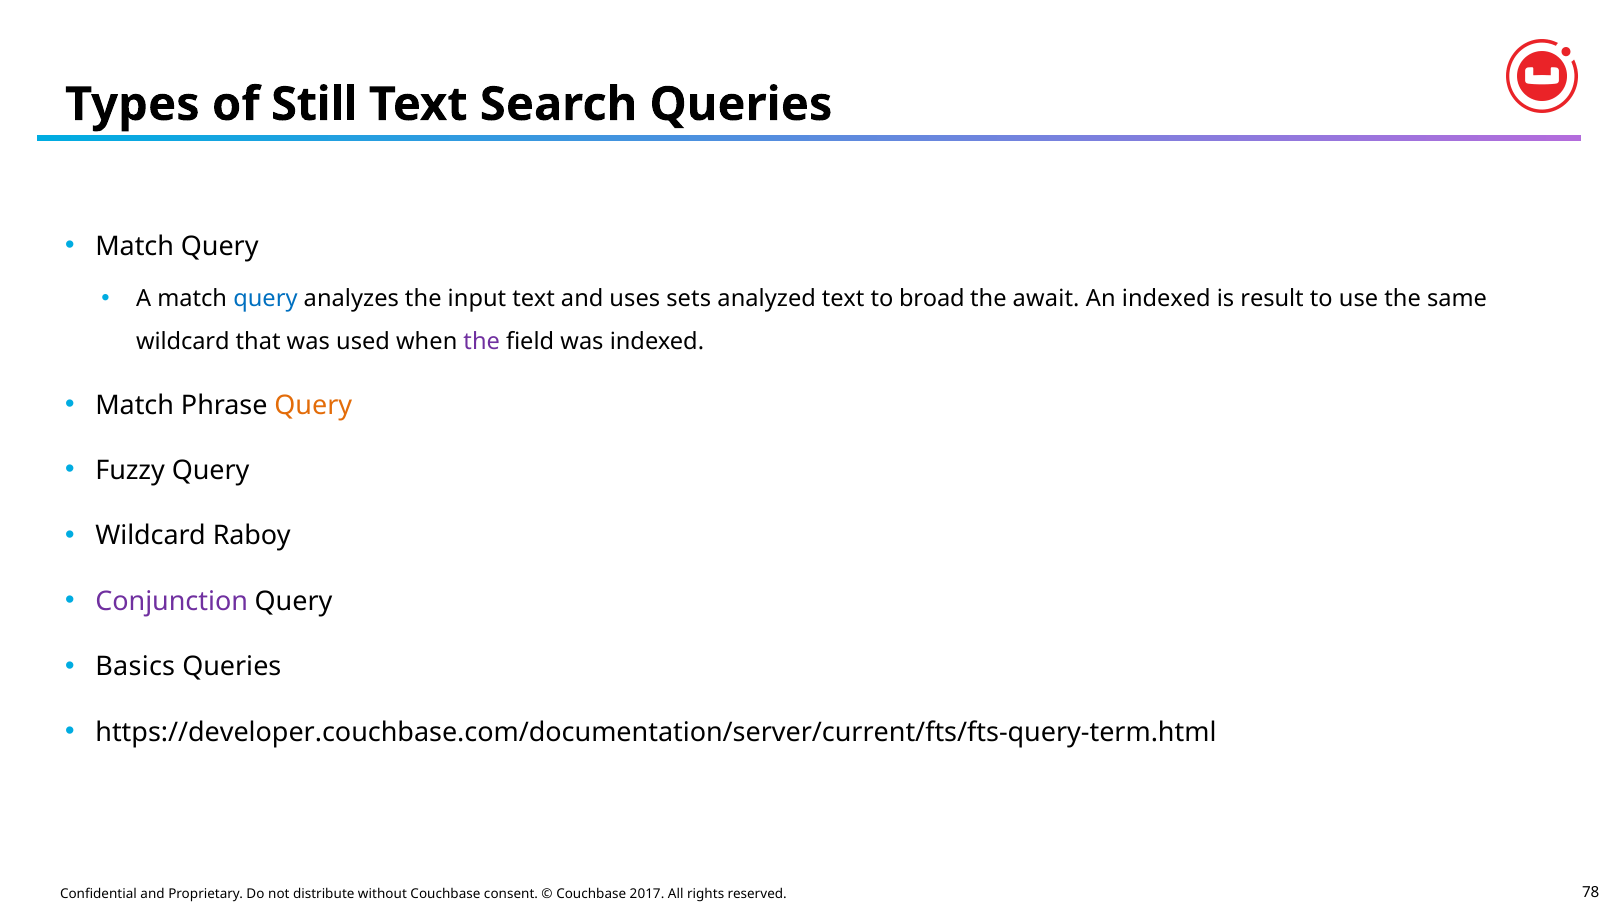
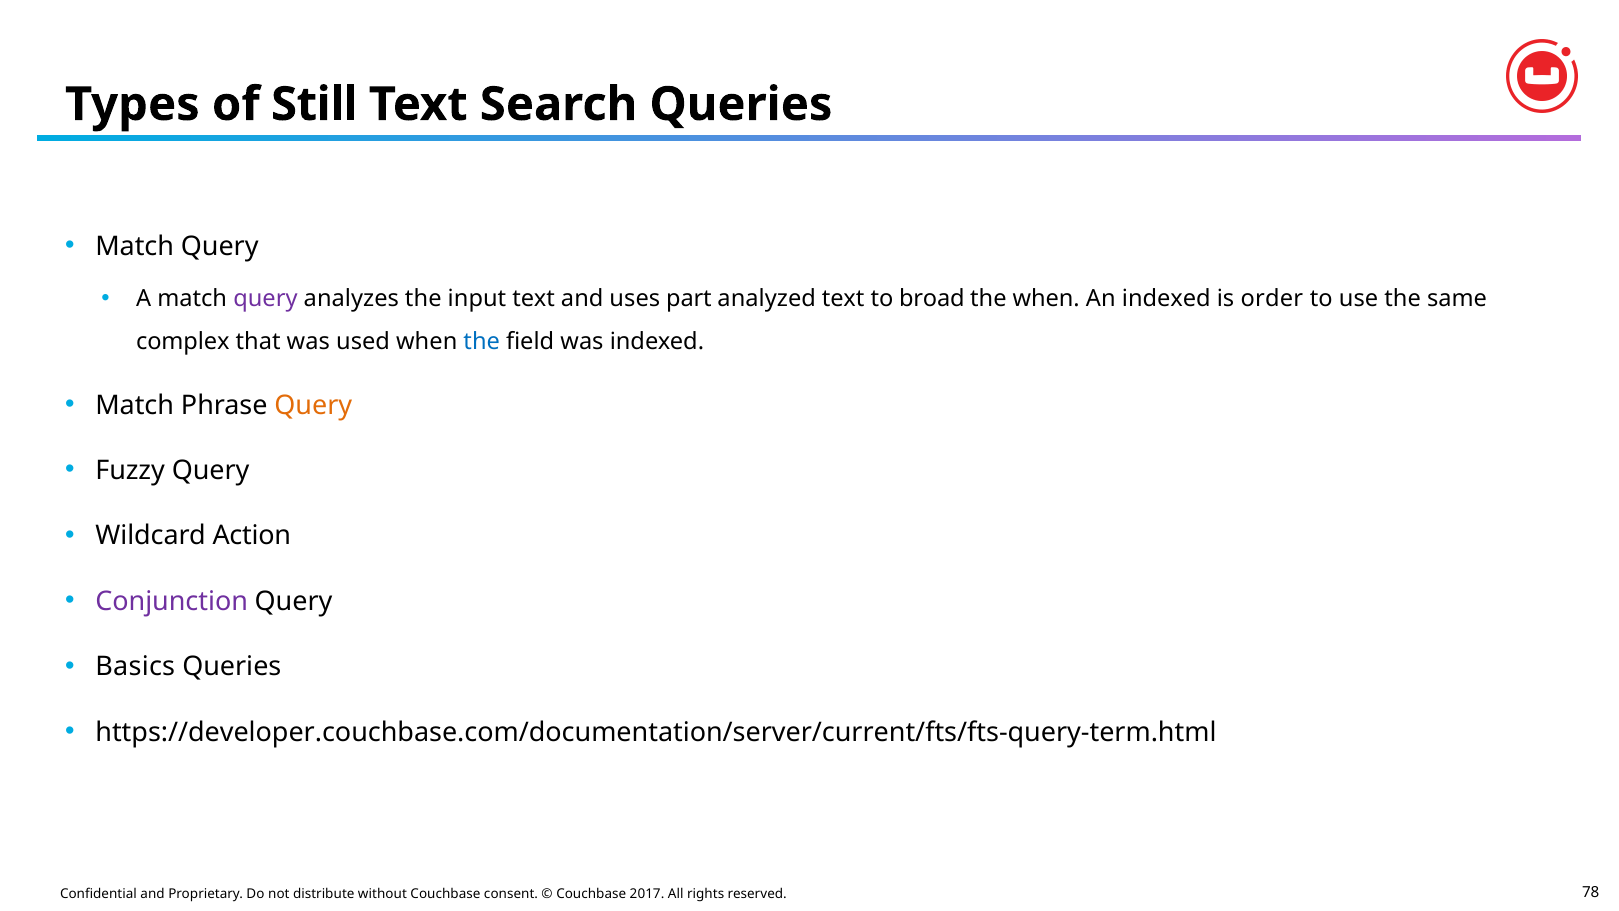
query colour: blue -> purple (265, 299)
sets: sets -> part (689, 299)
the await: await -> when (1046, 299)
result: result -> order (1272, 299)
wildcard: wildcard -> complex (183, 341)
the colour: purple -> blue (482, 341)
Raboy: Raboy -> Action (252, 536)
